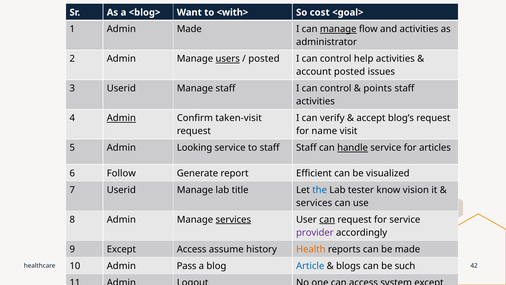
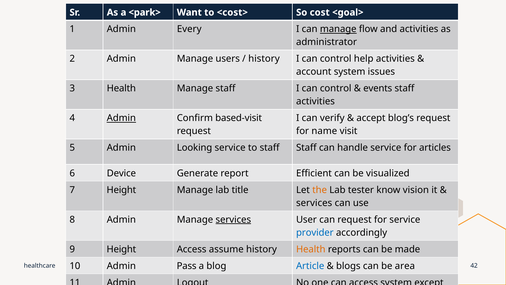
<blog>: <blog> -> <park> (145, 12)
<with>: <with> -> <cost> (232, 12)
Admin Made: Made -> Every (189, 29)
users underline: present -> none (228, 59)
posted: posted -> history (264, 59)
account posted: posted -> system (350, 72)
3 Userid: Userid -> Health (121, 88)
points: points -> events (378, 88)
taken-visit: taken-visit -> based-visit (239, 118)
handle underline: present -> none (353, 148)
Follow: Follow -> Device (121, 173)
7 Userid: Userid -> Height (121, 190)
the colour: blue -> orange (320, 190)
can underline: present -> none (327, 219)
provider colour: purple -> blue (315, 232)
9 Except: Except -> Height (121, 249)
such: such -> area (405, 266)
